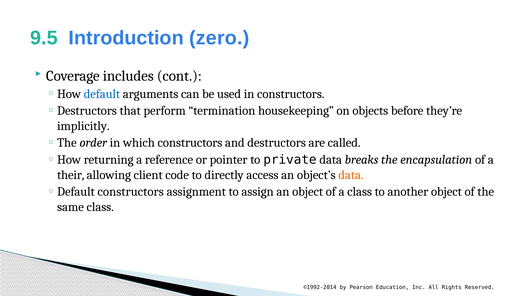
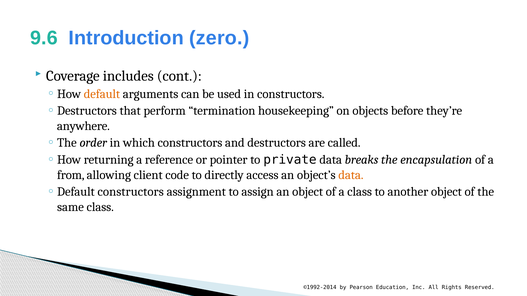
9.5: 9.5 -> 9.6 (44, 38)
default colour: blue -> orange (102, 94)
implicitly: implicitly -> anywhere (83, 126)
their: their -> from (71, 175)
